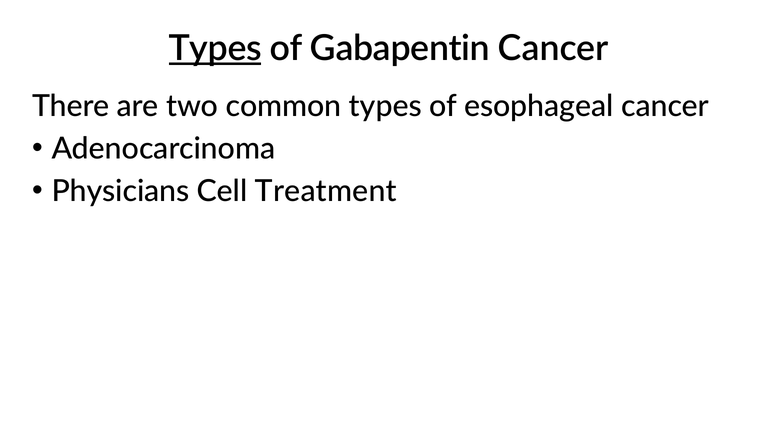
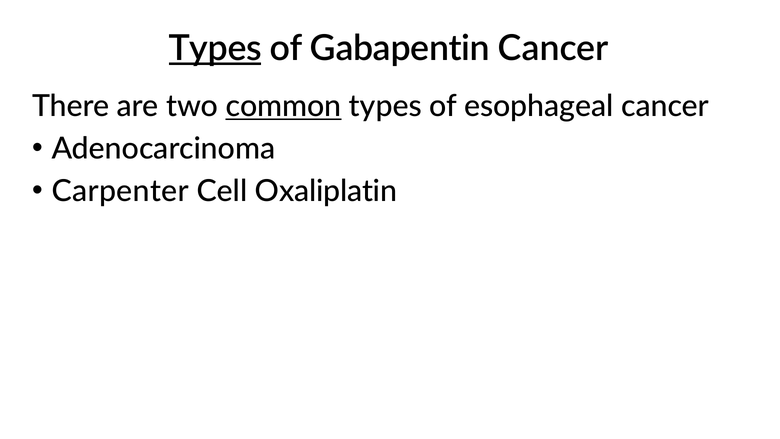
common underline: none -> present (284, 106)
Physicians: Physicians -> Carpenter (120, 191)
Treatment: Treatment -> Oxaliplatin (326, 191)
